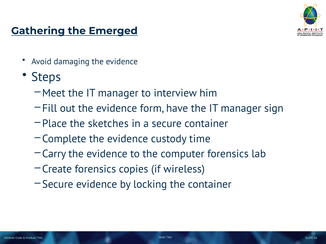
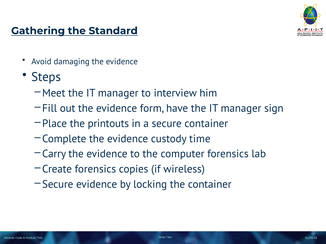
Emerged: Emerged -> Standard (113, 31)
sketches: sketches -> printouts (108, 124)
